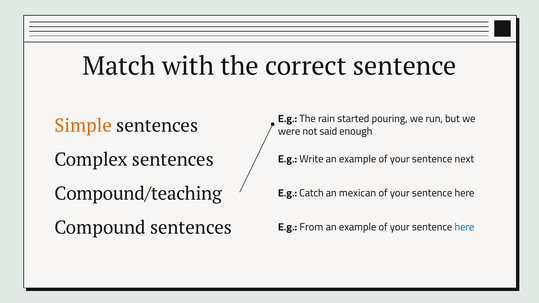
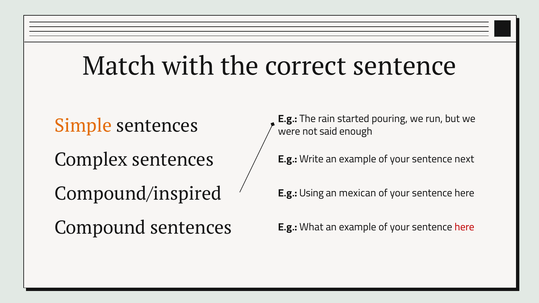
Compound/teaching: Compound/teaching -> Compound/inspired (138, 194)
Catch: Catch -> Using (311, 193)
From: From -> What (311, 227)
here colour: blue -> red (464, 227)
